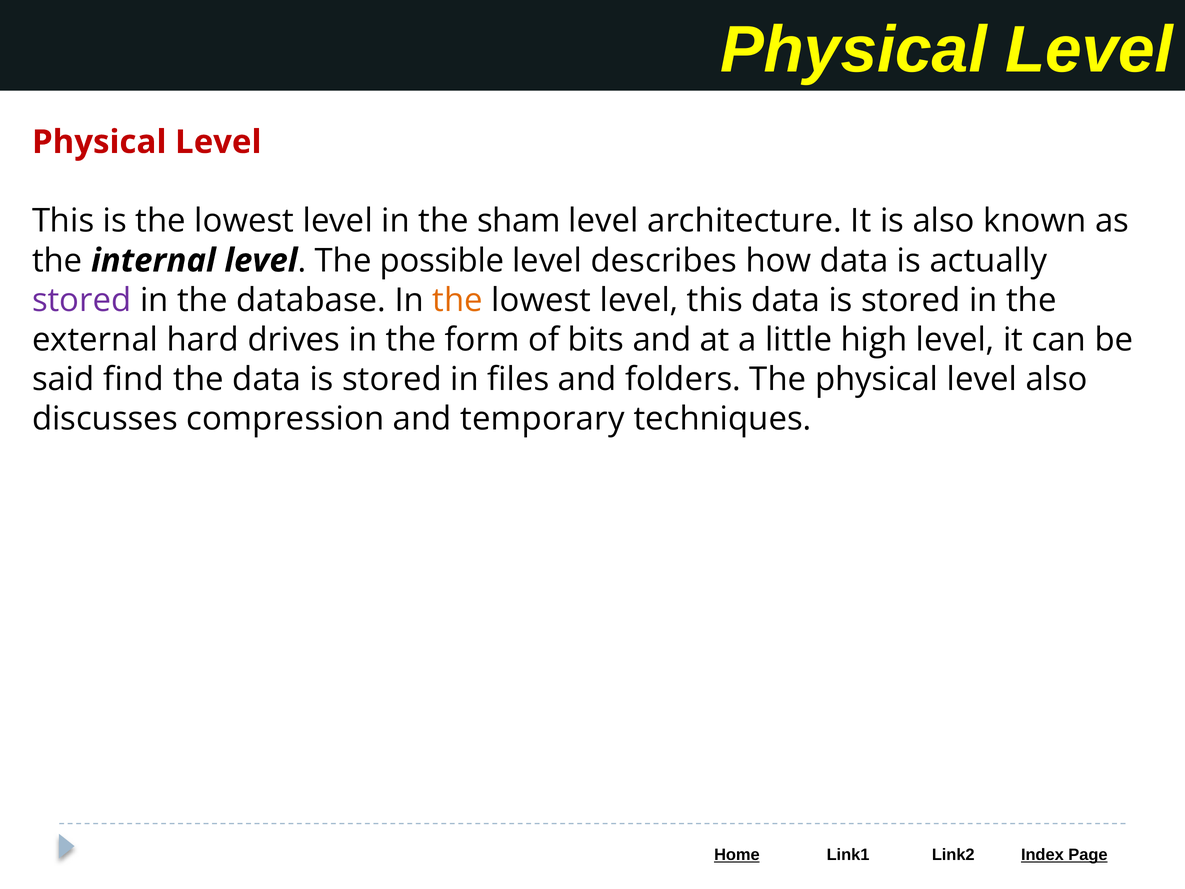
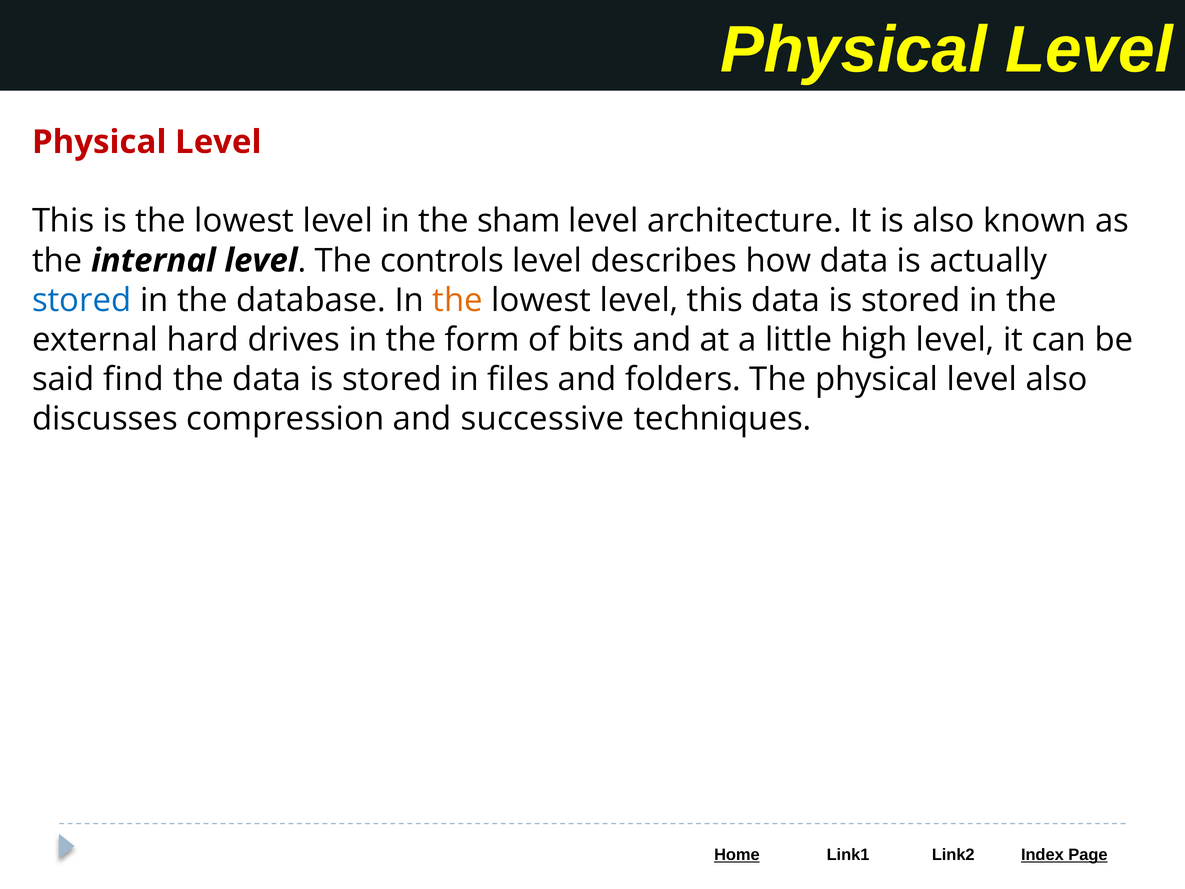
possible: possible -> controls (442, 261)
stored colour: purple -> blue (82, 300)
temporary: temporary -> successive (542, 419)
